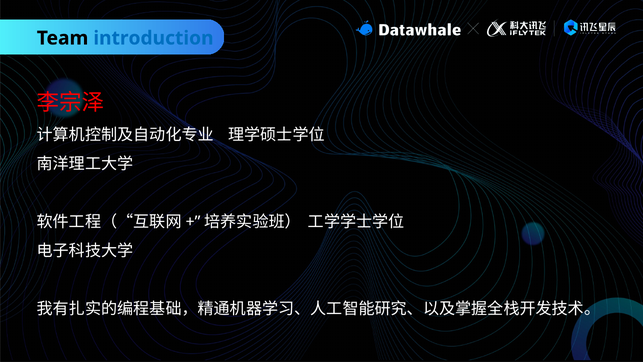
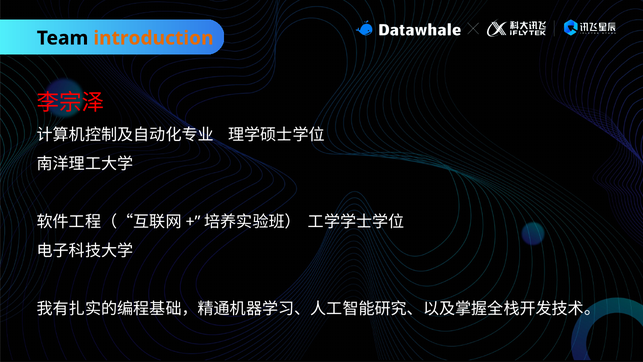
introduction colour: blue -> orange (153, 38)
